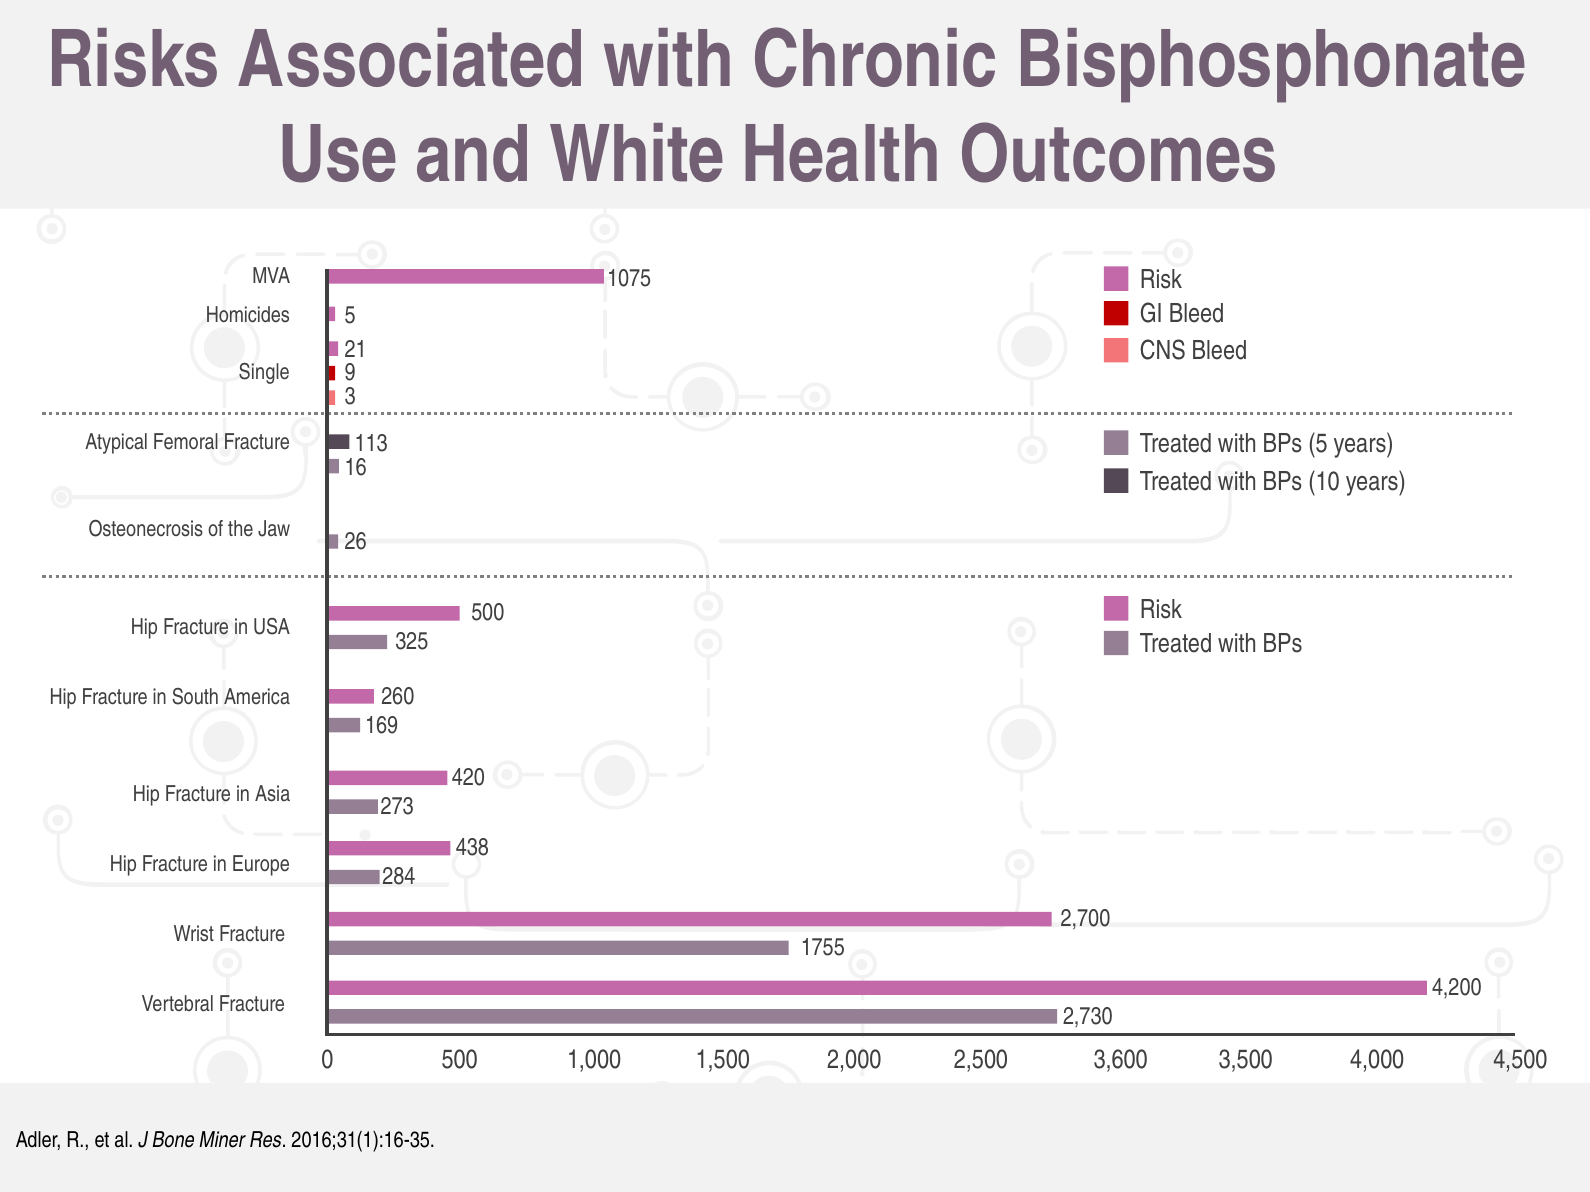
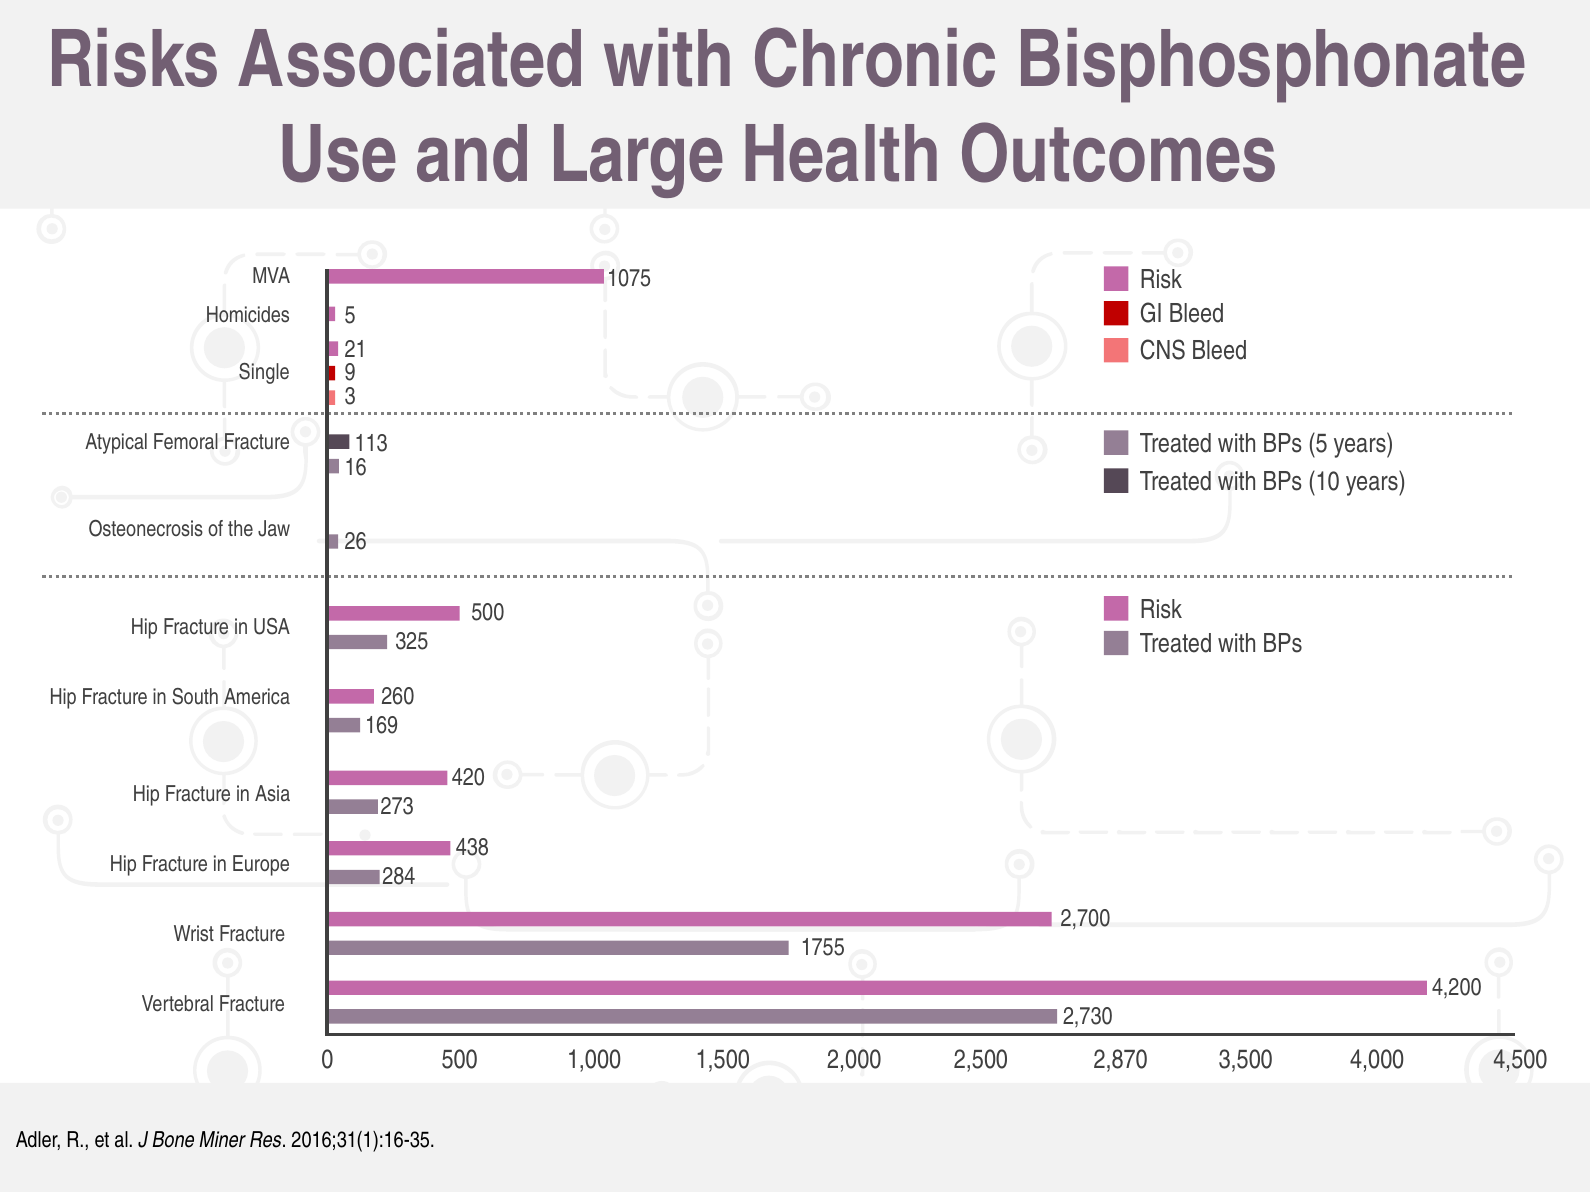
White: White -> Large (637, 156)
3,600: 3,600 -> 2,870 (1121, 1061)
